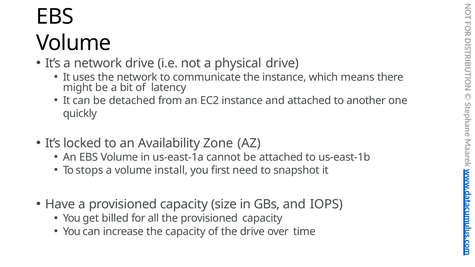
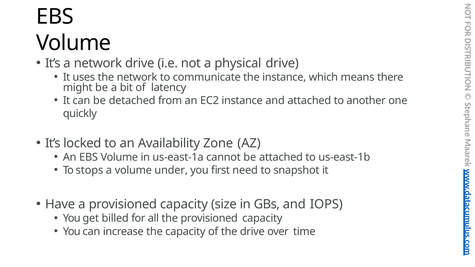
install: install -> under (171, 170)
